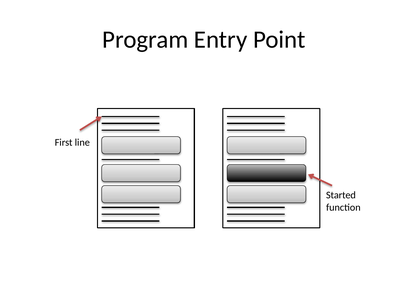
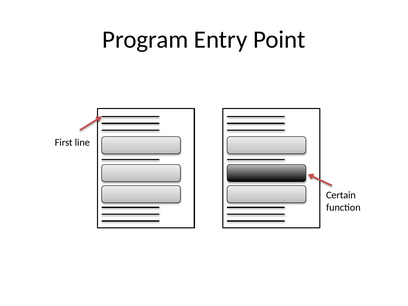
Started: Started -> Certain (341, 195)
